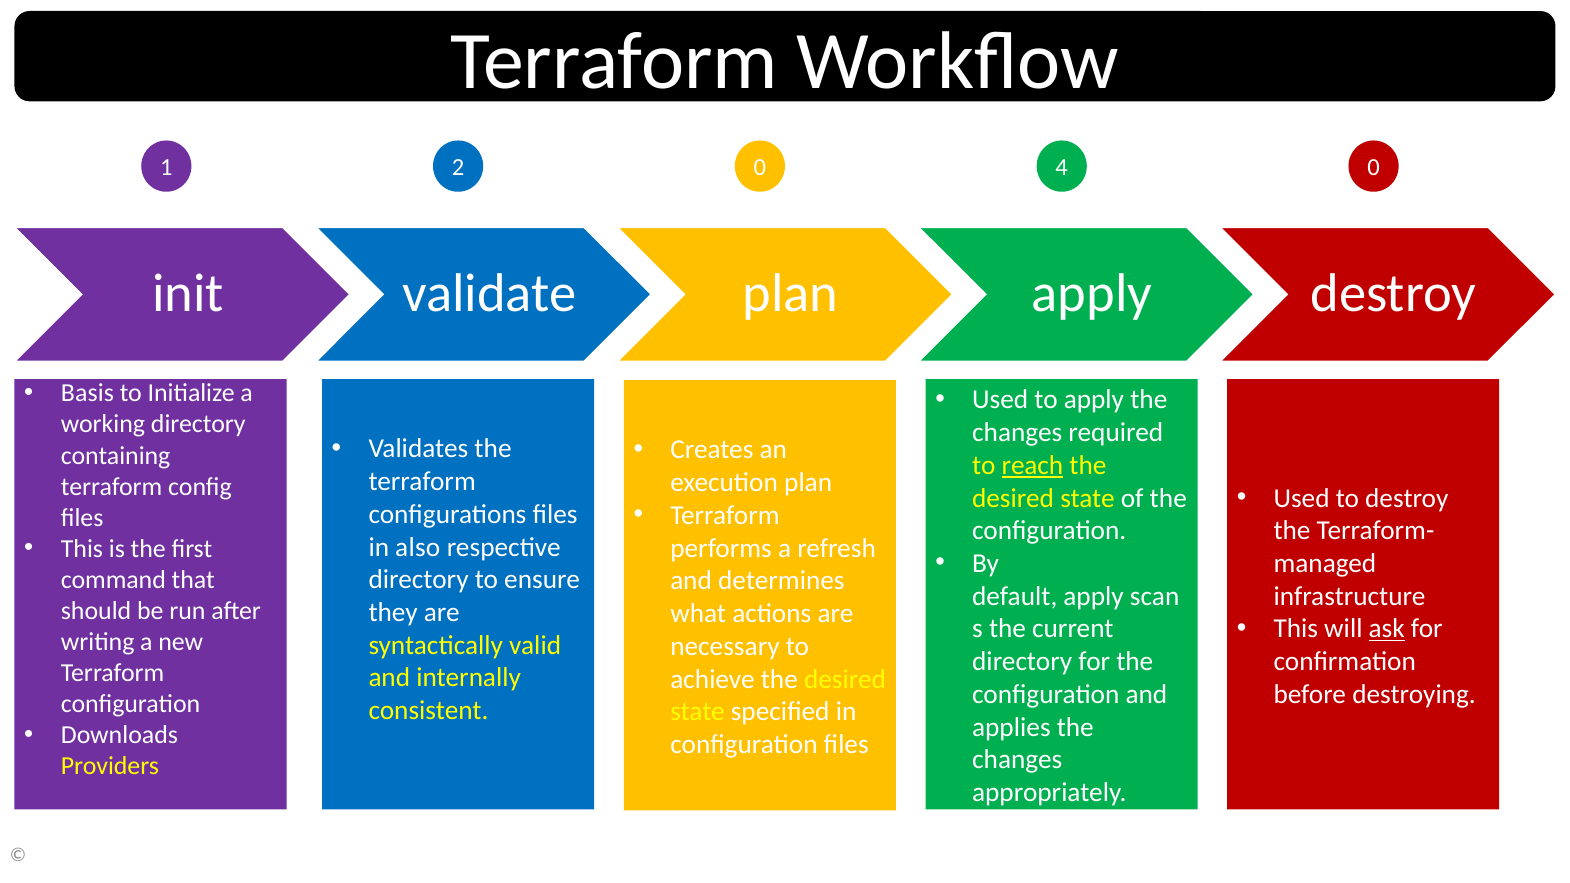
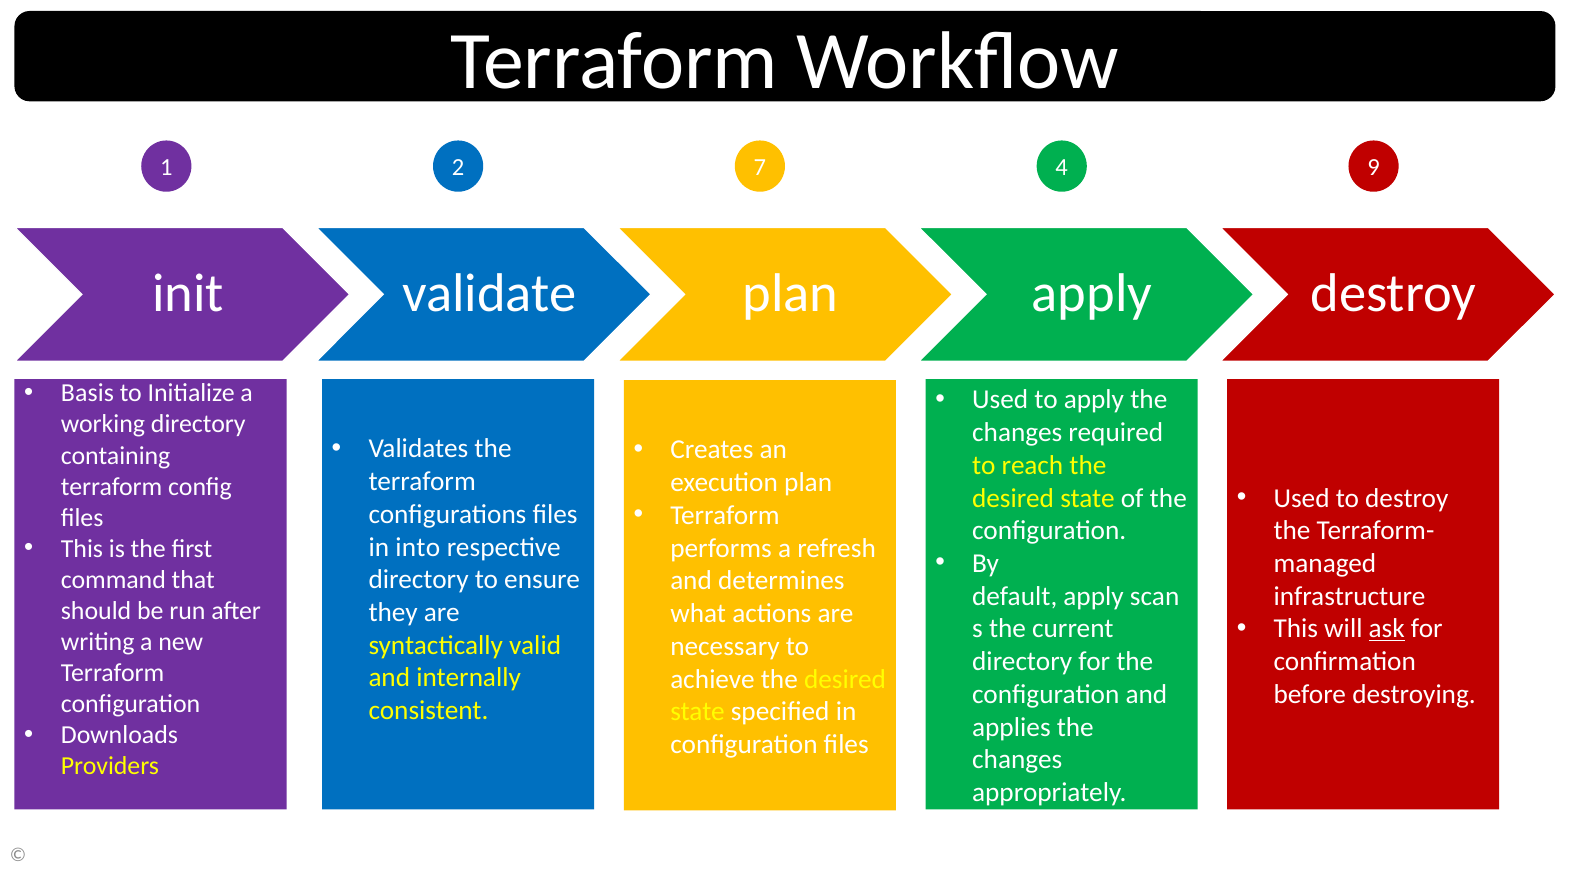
2 0: 0 -> 7 (760, 168)
4 0: 0 -> 9 (1374, 168)
reach underline: present -> none (1032, 465)
also: also -> into (418, 547)
